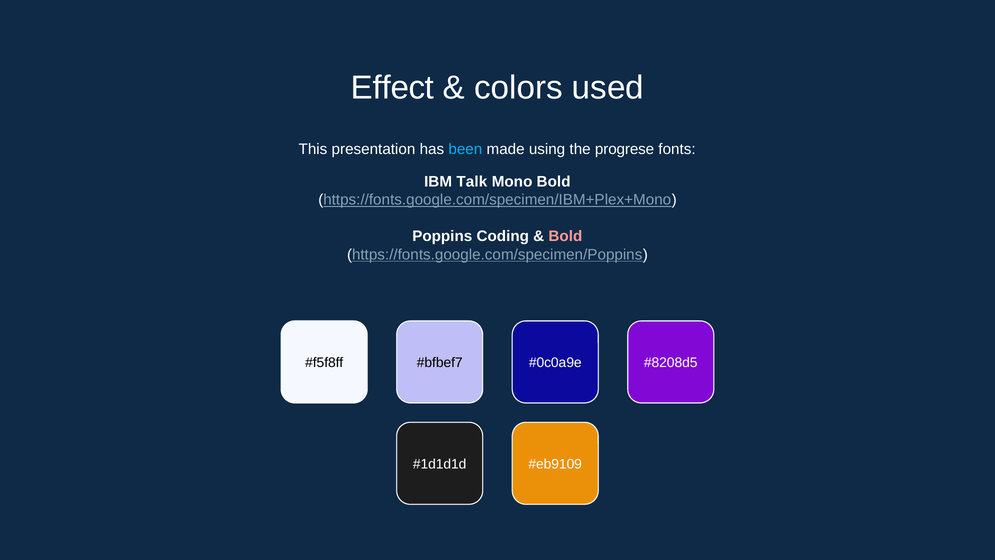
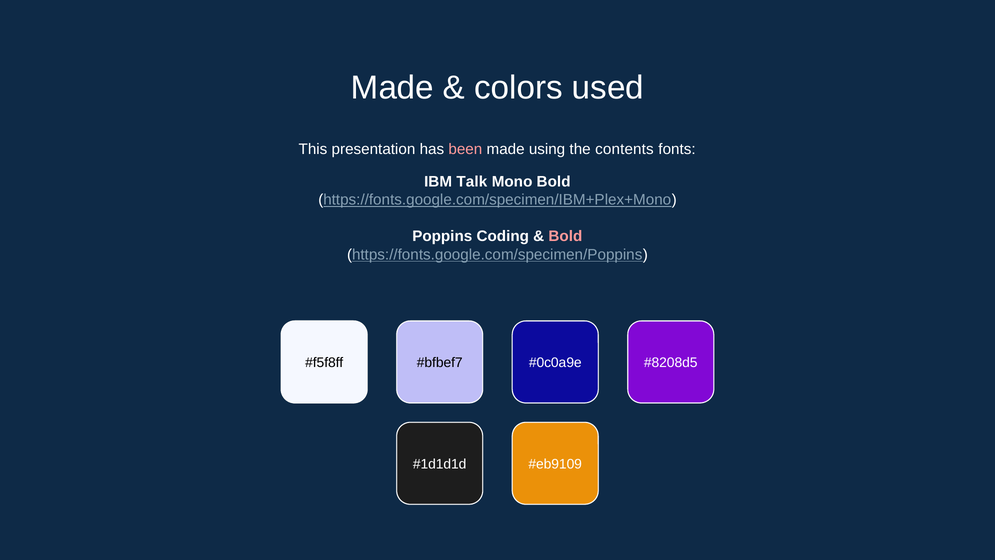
Effect: Effect -> Made (392, 88)
been colour: light blue -> pink (465, 149)
progrese: progrese -> contents (624, 149)
